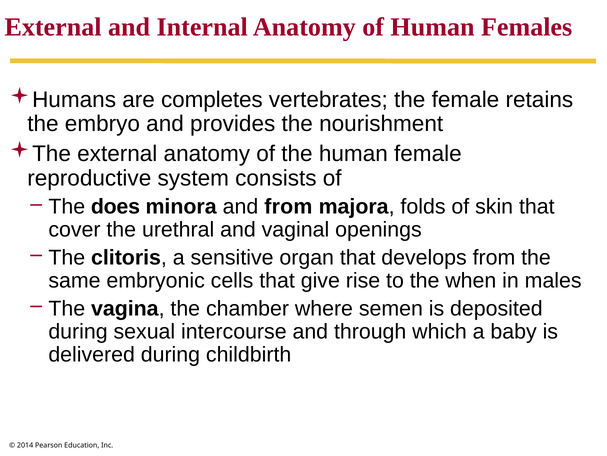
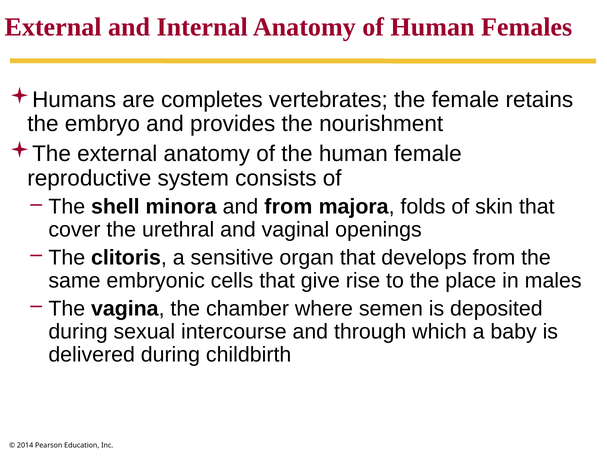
does: does -> shell (115, 206)
when: when -> place (471, 280)
